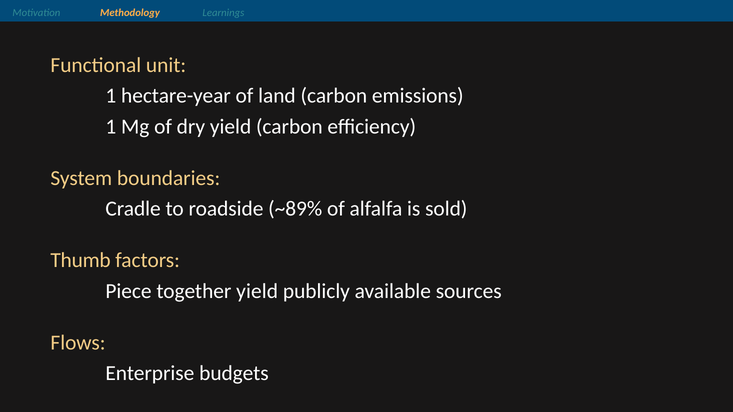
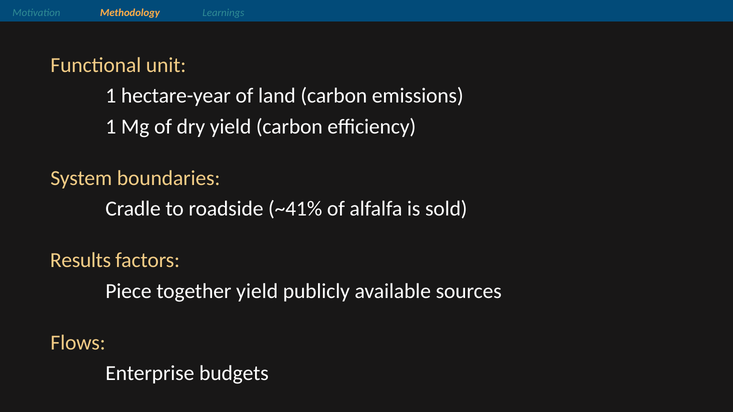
~89%: ~89% -> ~41% (295, 209)
Thumb: Thumb -> Results (81, 261)
